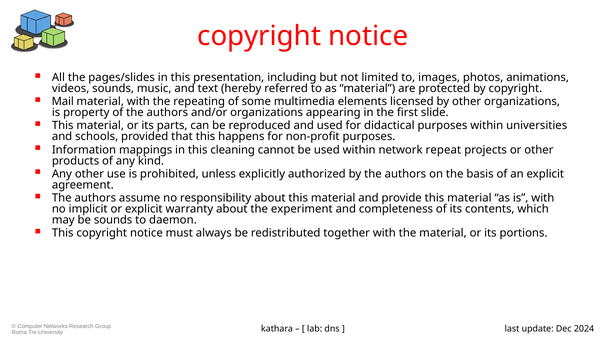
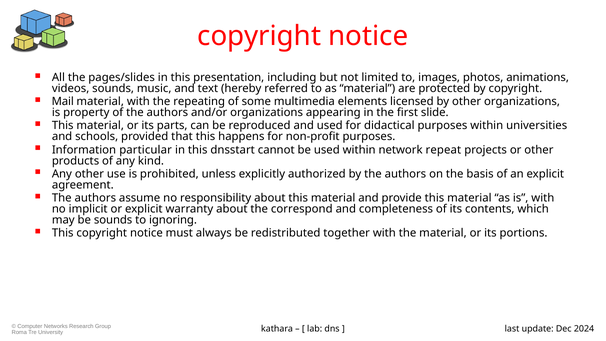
mappings: mappings -> particular (146, 150)
cleaning: cleaning -> dnsstart (233, 150)
experiment: experiment -> correspond (302, 209)
daemon: daemon -> ignoring (173, 220)
